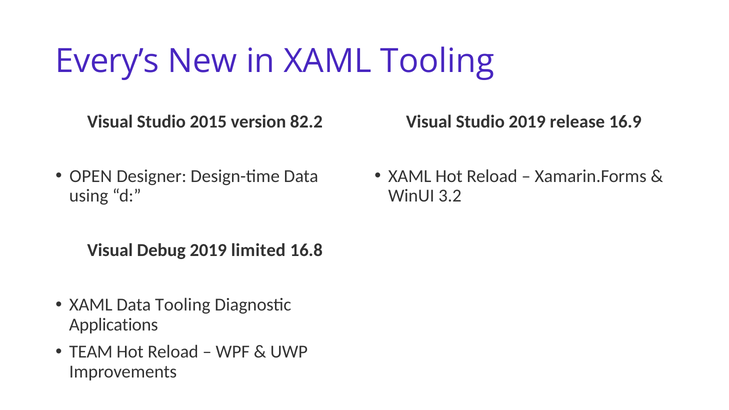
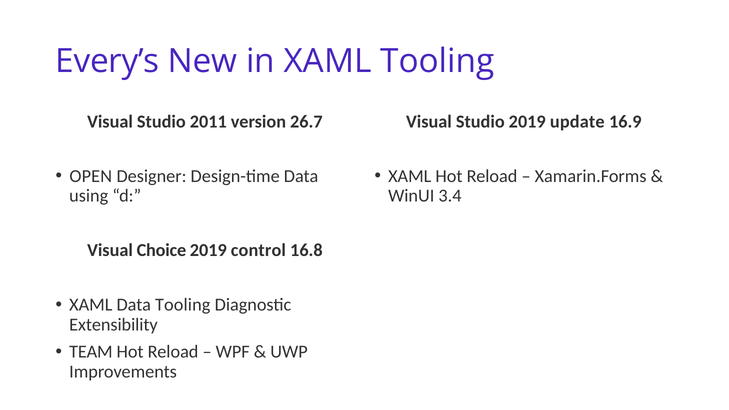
2015: 2015 -> 2011 (208, 122)
82.2: 82.2 -> 26.7 (306, 122)
release: release -> update (577, 122)
3.2: 3.2 -> 3.4 (450, 196)
Debug: Debug -> Choice (161, 250)
limited: limited -> control (258, 250)
Applications: Applications -> Extensibility (113, 325)
